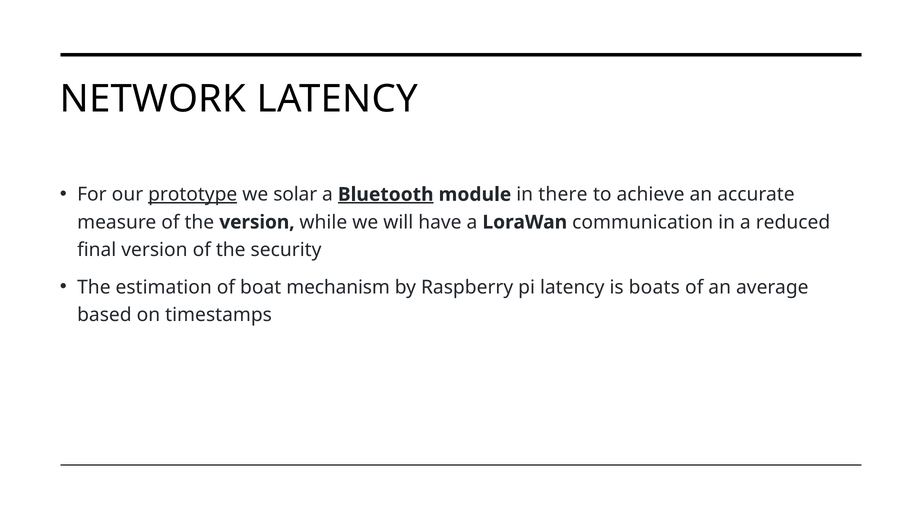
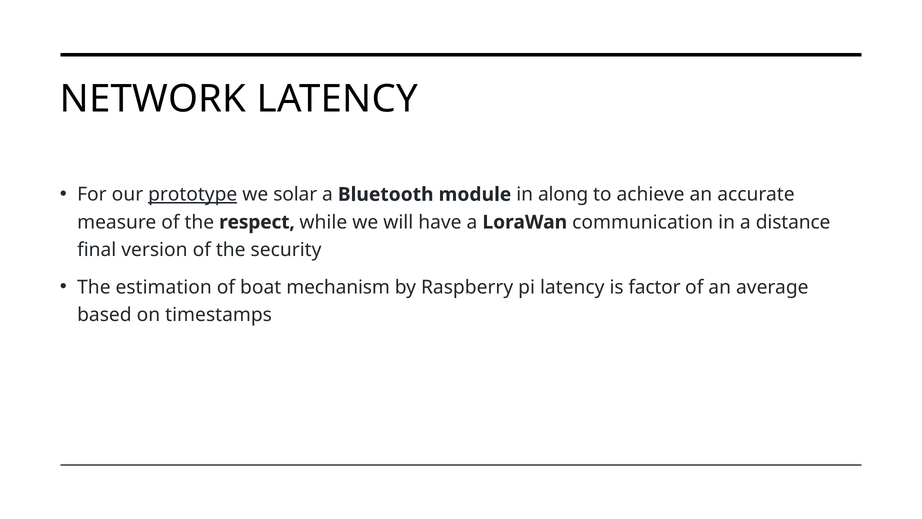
Bluetooth underline: present -> none (386, 194)
there: there -> along (563, 194)
the version: version -> respect (257, 222)
reduced: reduced -> distance (793, 222)
boats: boats -> factor (655, 287)
